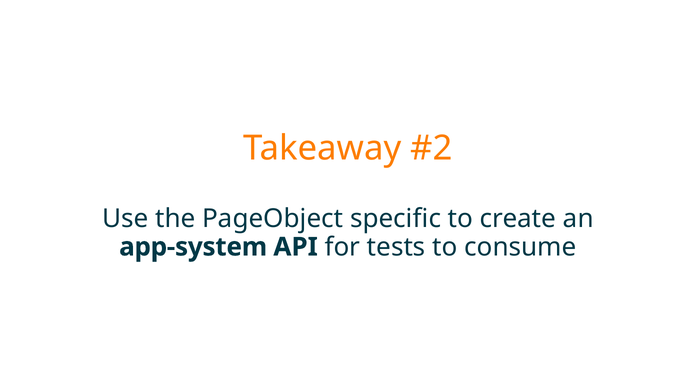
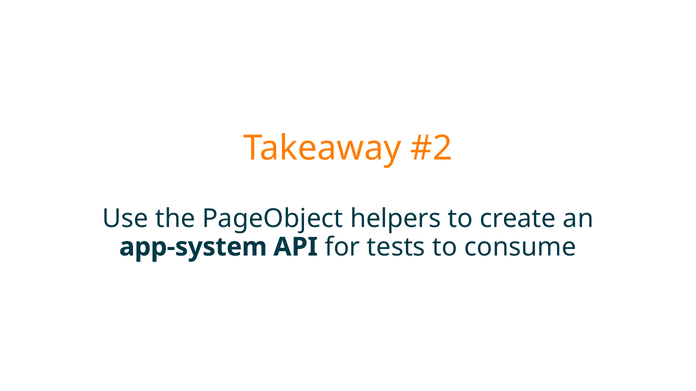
specific: specific -> helpers (396, 219)
